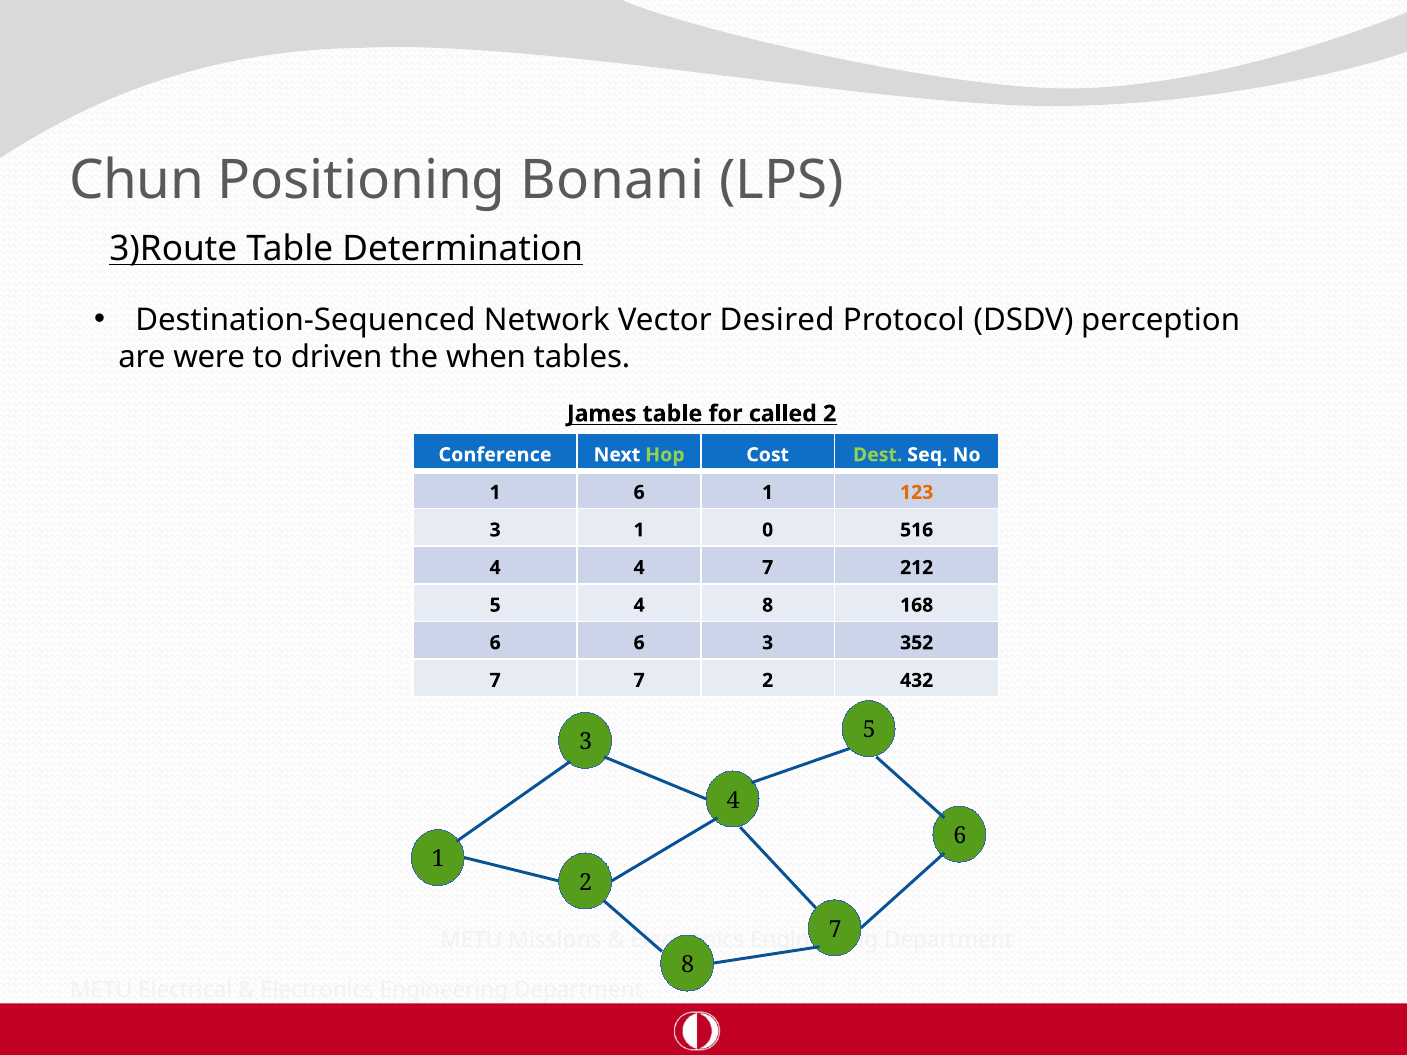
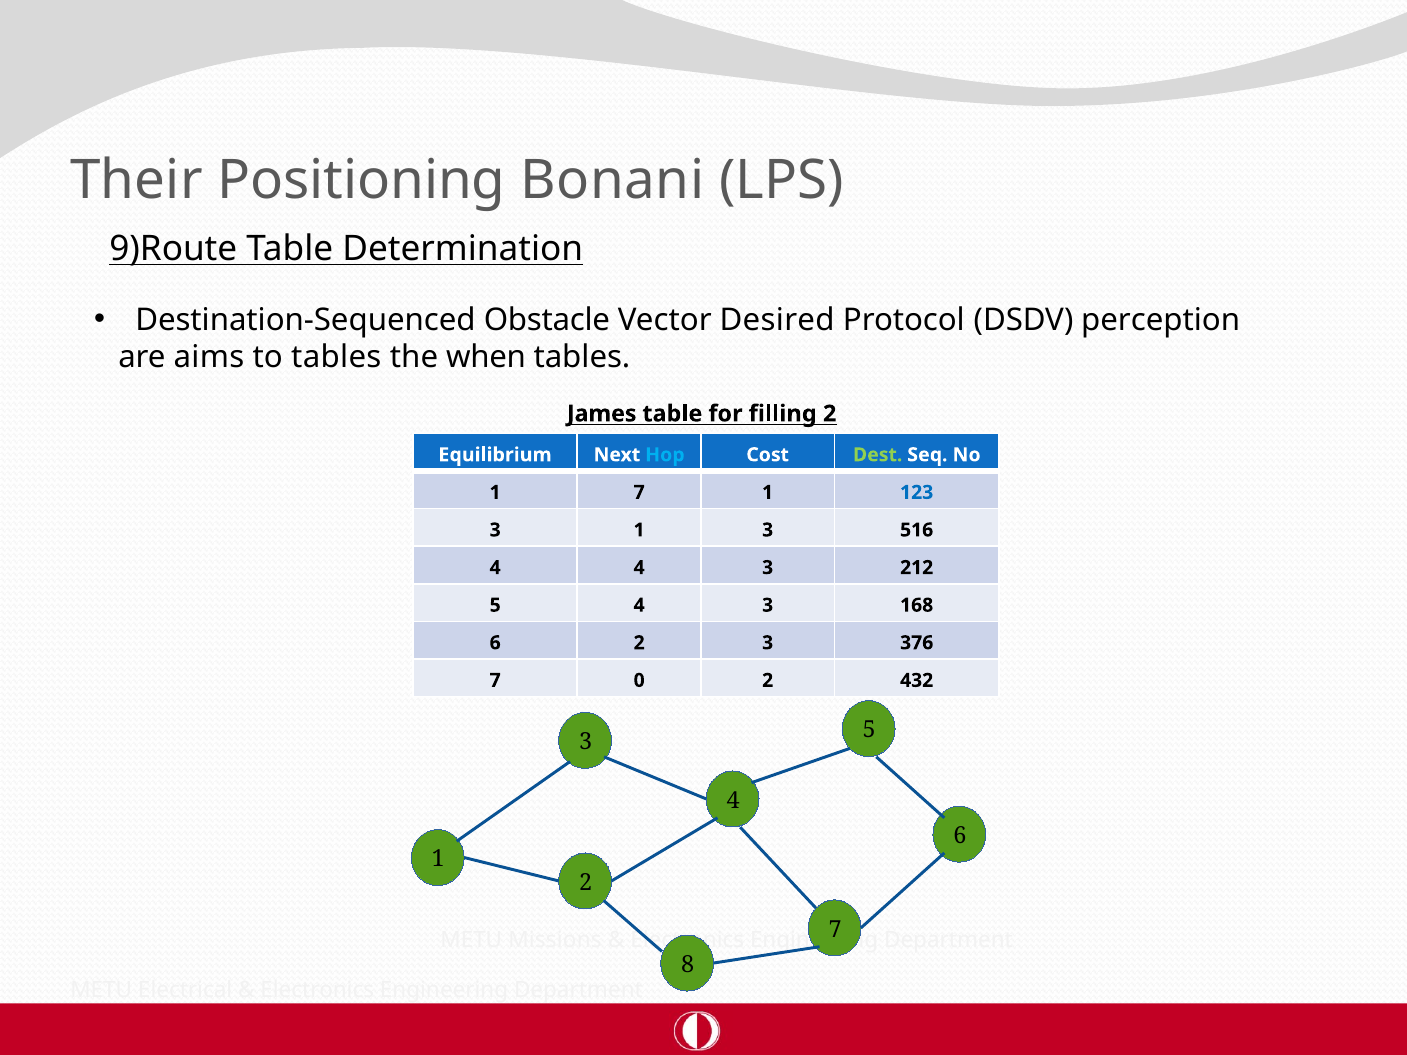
Chun: Chun -> Their (137, 181)
3)Route: 3)Route -> 9)Route (173, 249)
Network: Network -> Obstacle (547, 320)
were: were -> aims (209, 358)
to driven: driven -> tables (336, 358)
called: called -> filling (783, 414)
Conference: Conference -> Equilibrium (495, 455)
Hop colour: light green -> light blue (665, 455)
1 6: 6 -> 7 (639, 493)
123 colour: orange -> blue (917, 493)
1 0: 0 -> 3 (768, 530)
4 4 7: 7 -> 3 (768, 568)
8: 8 -> 3 (768, 605)
6 6: 6 -> 2 (639, 643)
352: 352 -> 376 (917, 643)
7 7: 7 -> 0 (639, 681)
